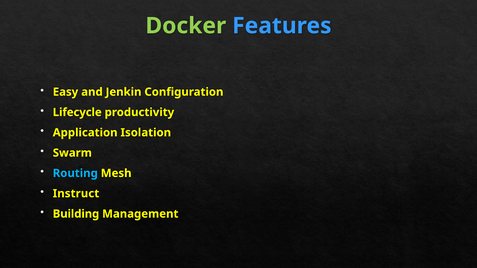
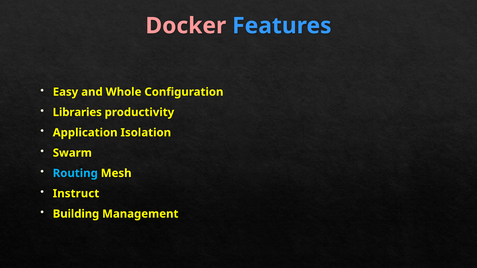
Docker colour: light green -> pink (186, 26)
Jenkin: Jenkin -> Whole (124, 92)
Lifecycle: Lifecycle -> Libraries (77, 112)
